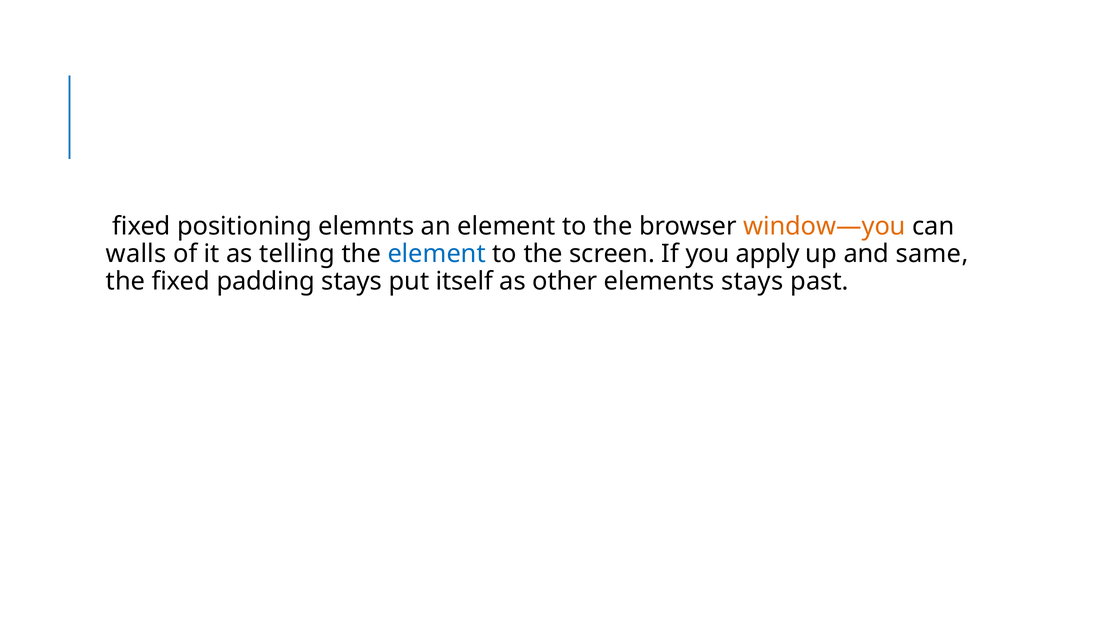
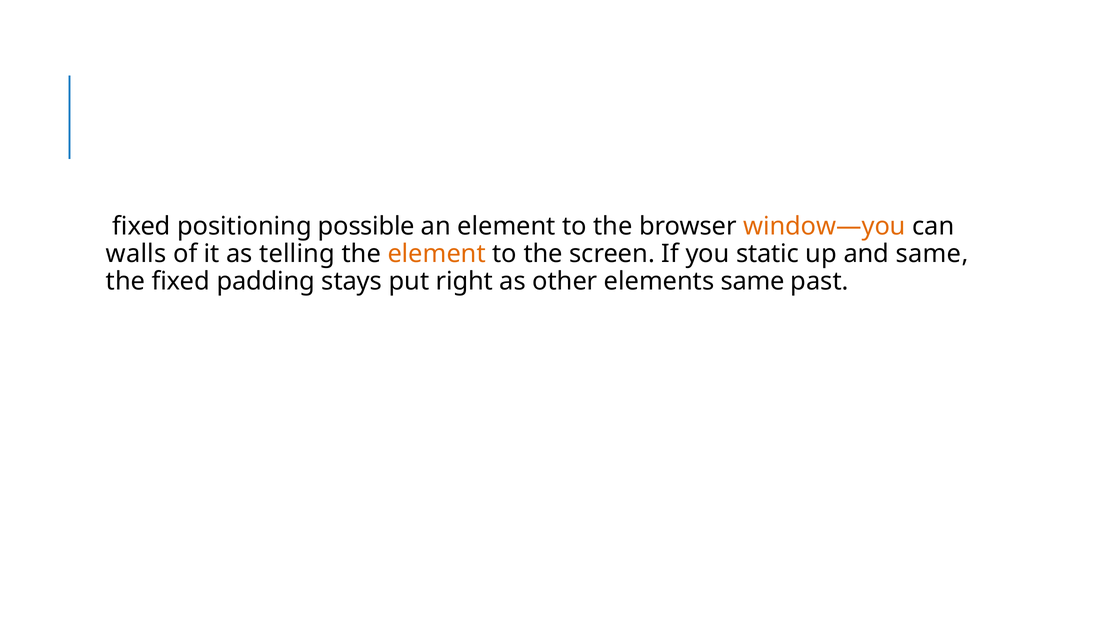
elemnts: elemnts -> possible (366, 226)
element colour: blue -> orange (437, 254)
apply: apply -> static (768, 254)
itself: itself -> right (464, 281)
elements stays: stays -> same (753, 281)
